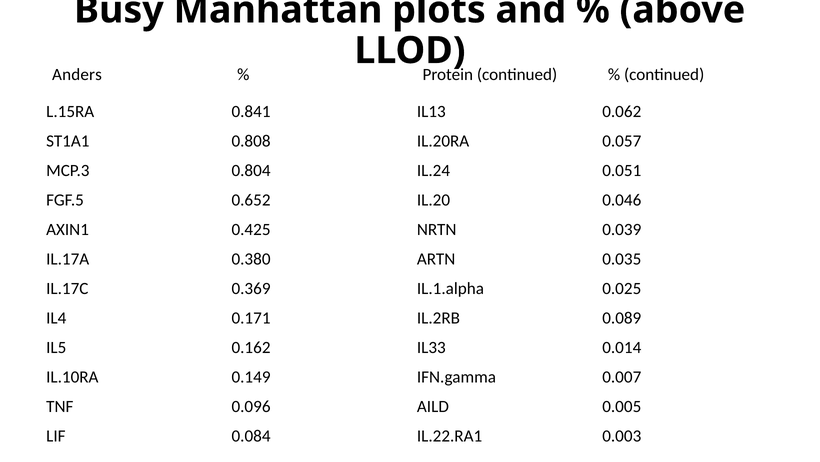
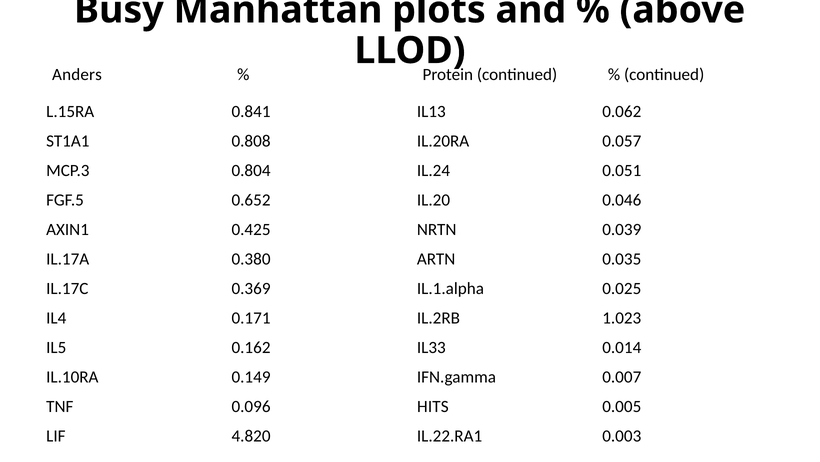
0.089: 0.089 -> 1.023 (622, 318)
AILD: AILD -> HITS (433, 406)
0.084: 0.084 -> 4.820 (251, 435)
